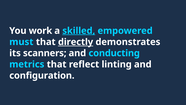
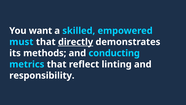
work: work -> want (40, 31)
skilled underline: present -> none (79, 31)
scanners: scanners -> methods (45, 53)
configuration: configuration -> responsibility (42, 75)
